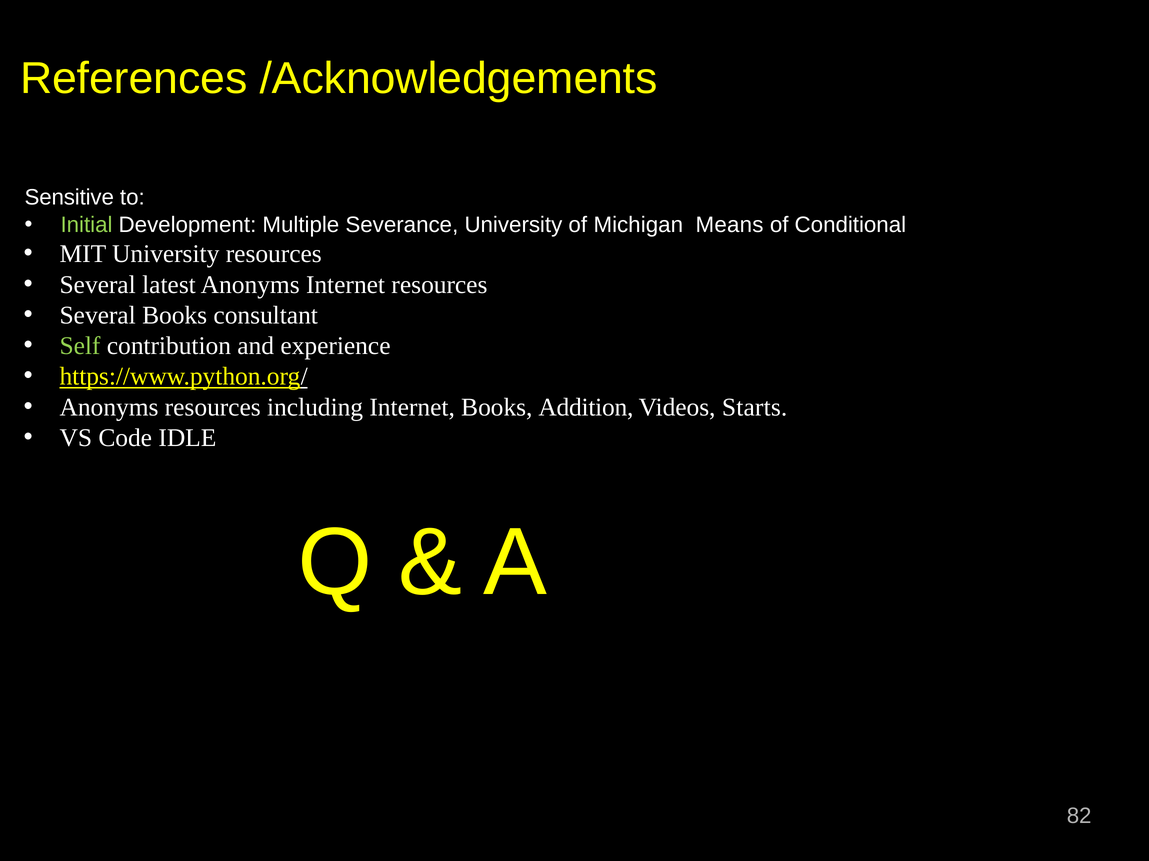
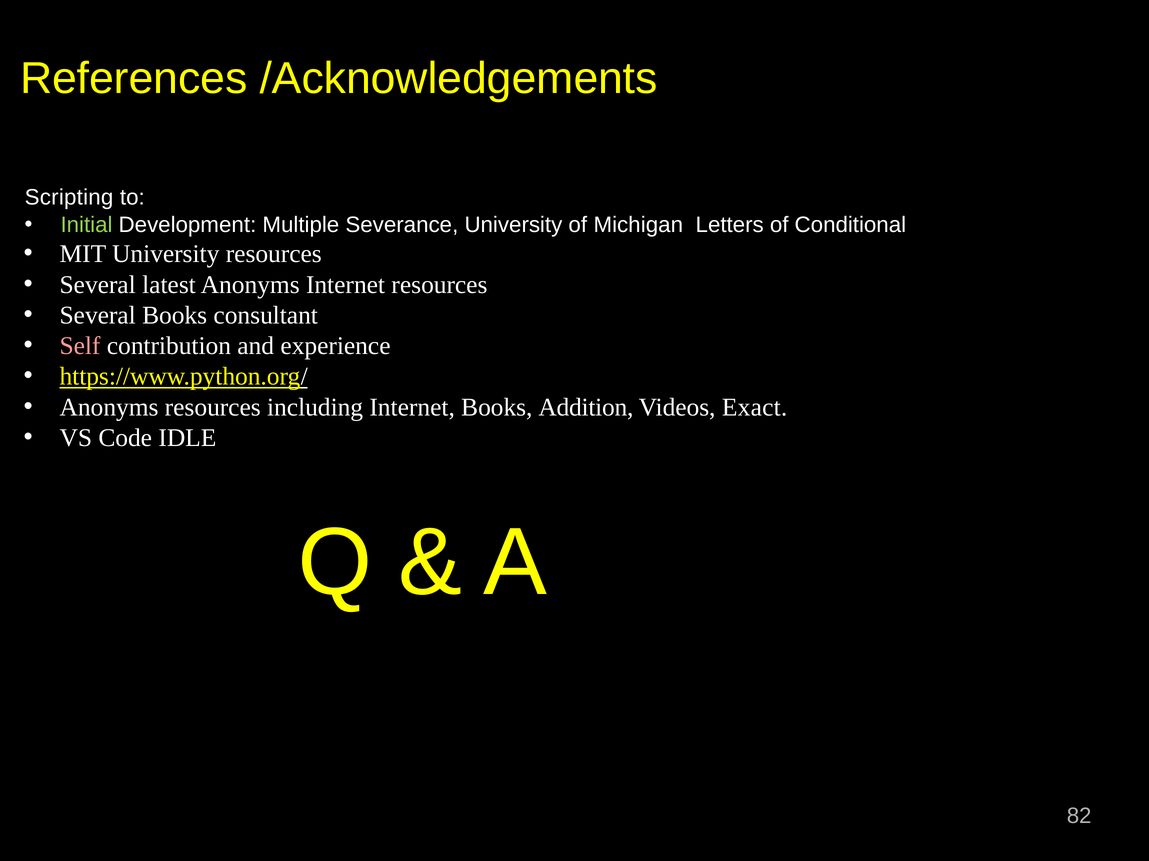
Sensitive: Sensitive -> Scripting (69, 198)
Means: Means -> Letters (730, 225)
Self colour: light green -> pink (80, 346)
Starts: Starts -> Exact (755, 408)
